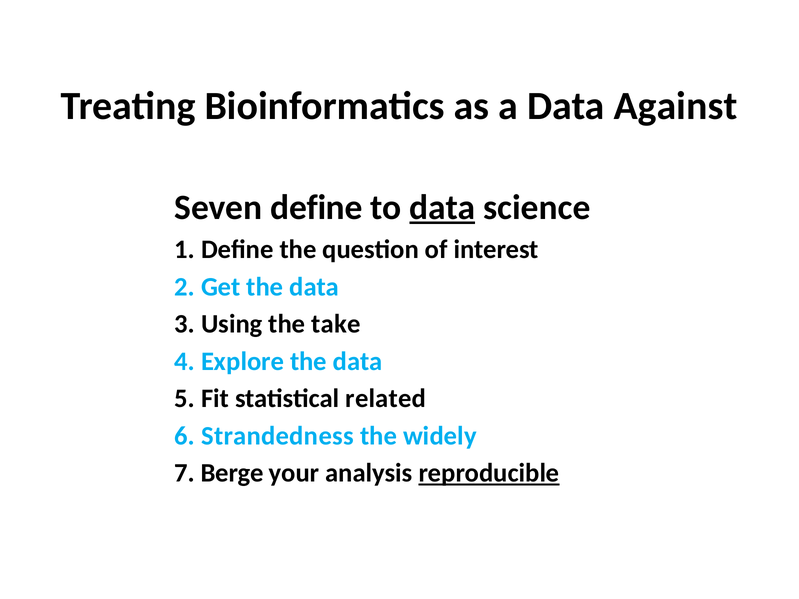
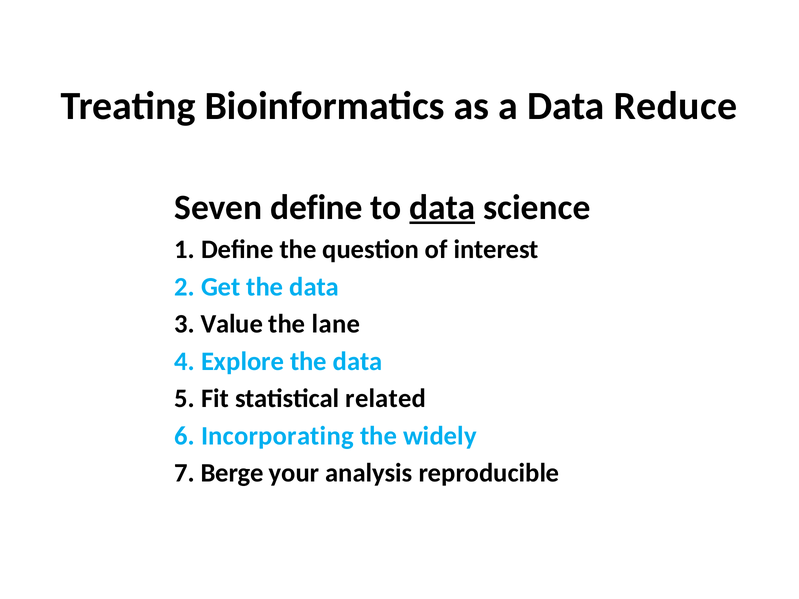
Against: Against -> Reduce (675, 106)
Using: Using -> Value (232, 324)
take: take -> lane (336, 324)
Strandedness: Strandedness -> Incorporating (277, 436)
reproducible underline: present -> none (489, 473)
